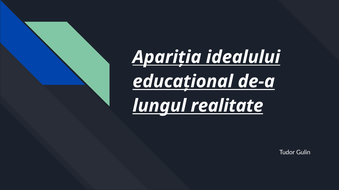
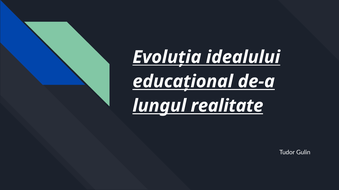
Apariția: Apariția -> Evoluția (167, 57)
